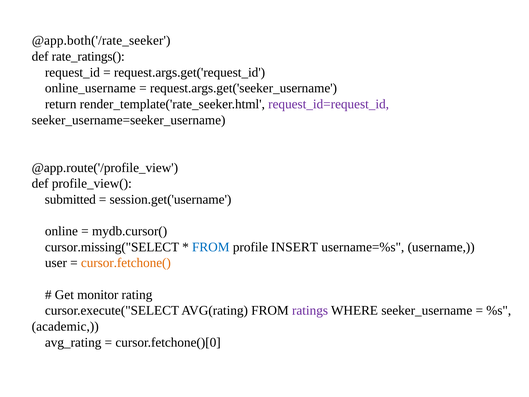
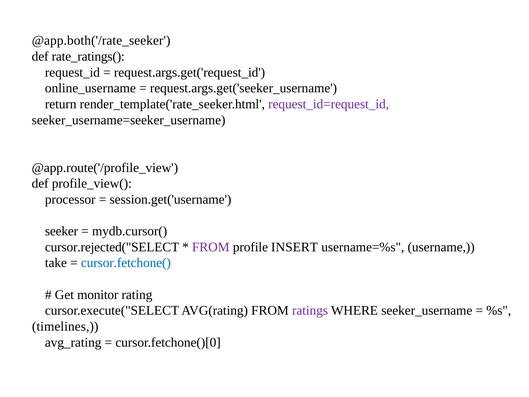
submitted: submitted -> processor (70, 199)
online: online -> seeker (62, 231)
cursor.missing("SELECT: cursor.missing("SELECT -> cursor.rejected("SELECT (112, 247)
FROM colour: blue -> purple (211, 247)
user: user -> take (56, 263)
cursor.fetchone( colour: orange -> blue (126, 263)
academic: academic -> timelines (65, 326)
